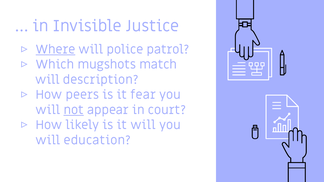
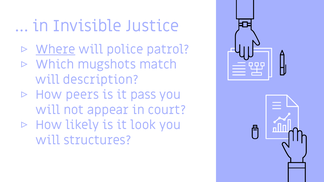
fear: fear -> pass (143, 95)
not underline: present -> none (74, 110)
it will: will -> look (143, 125)
education: education -> structures (97, 140)
